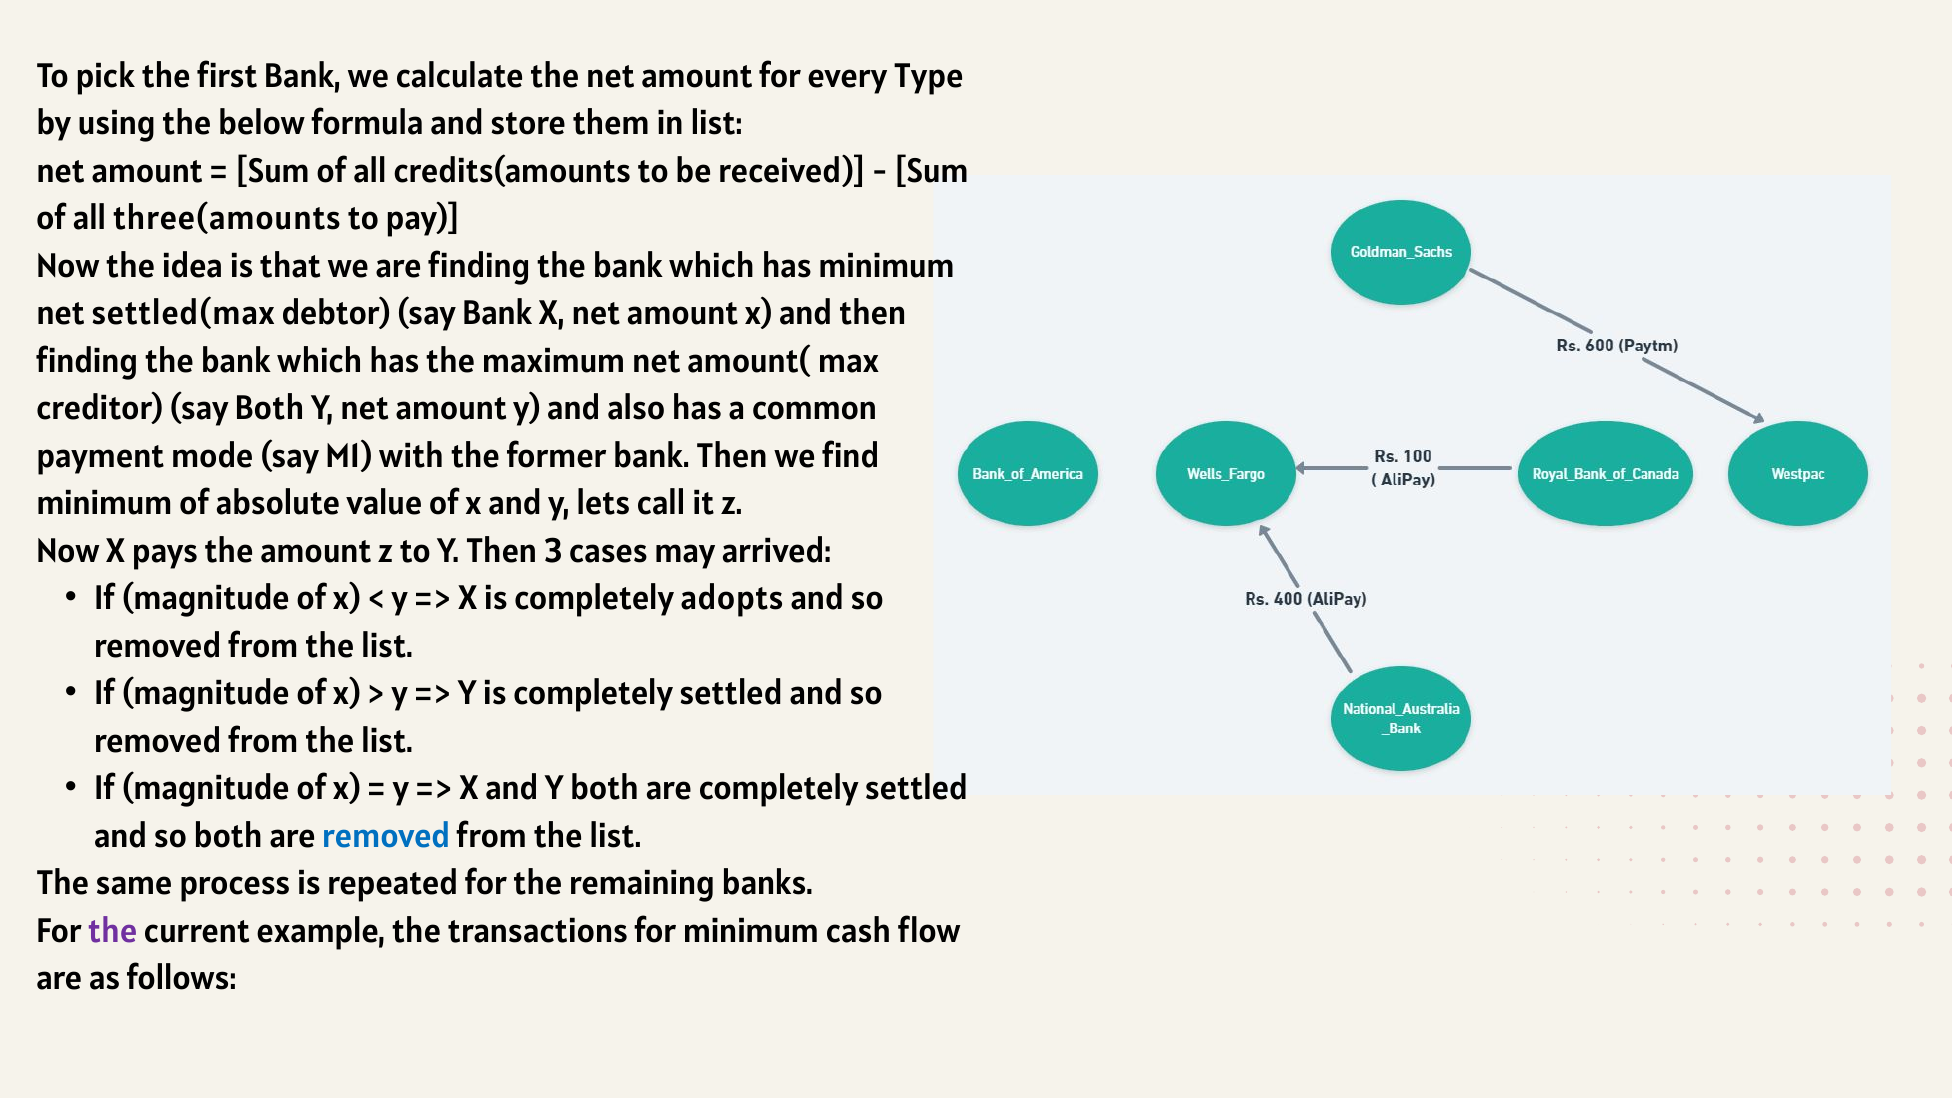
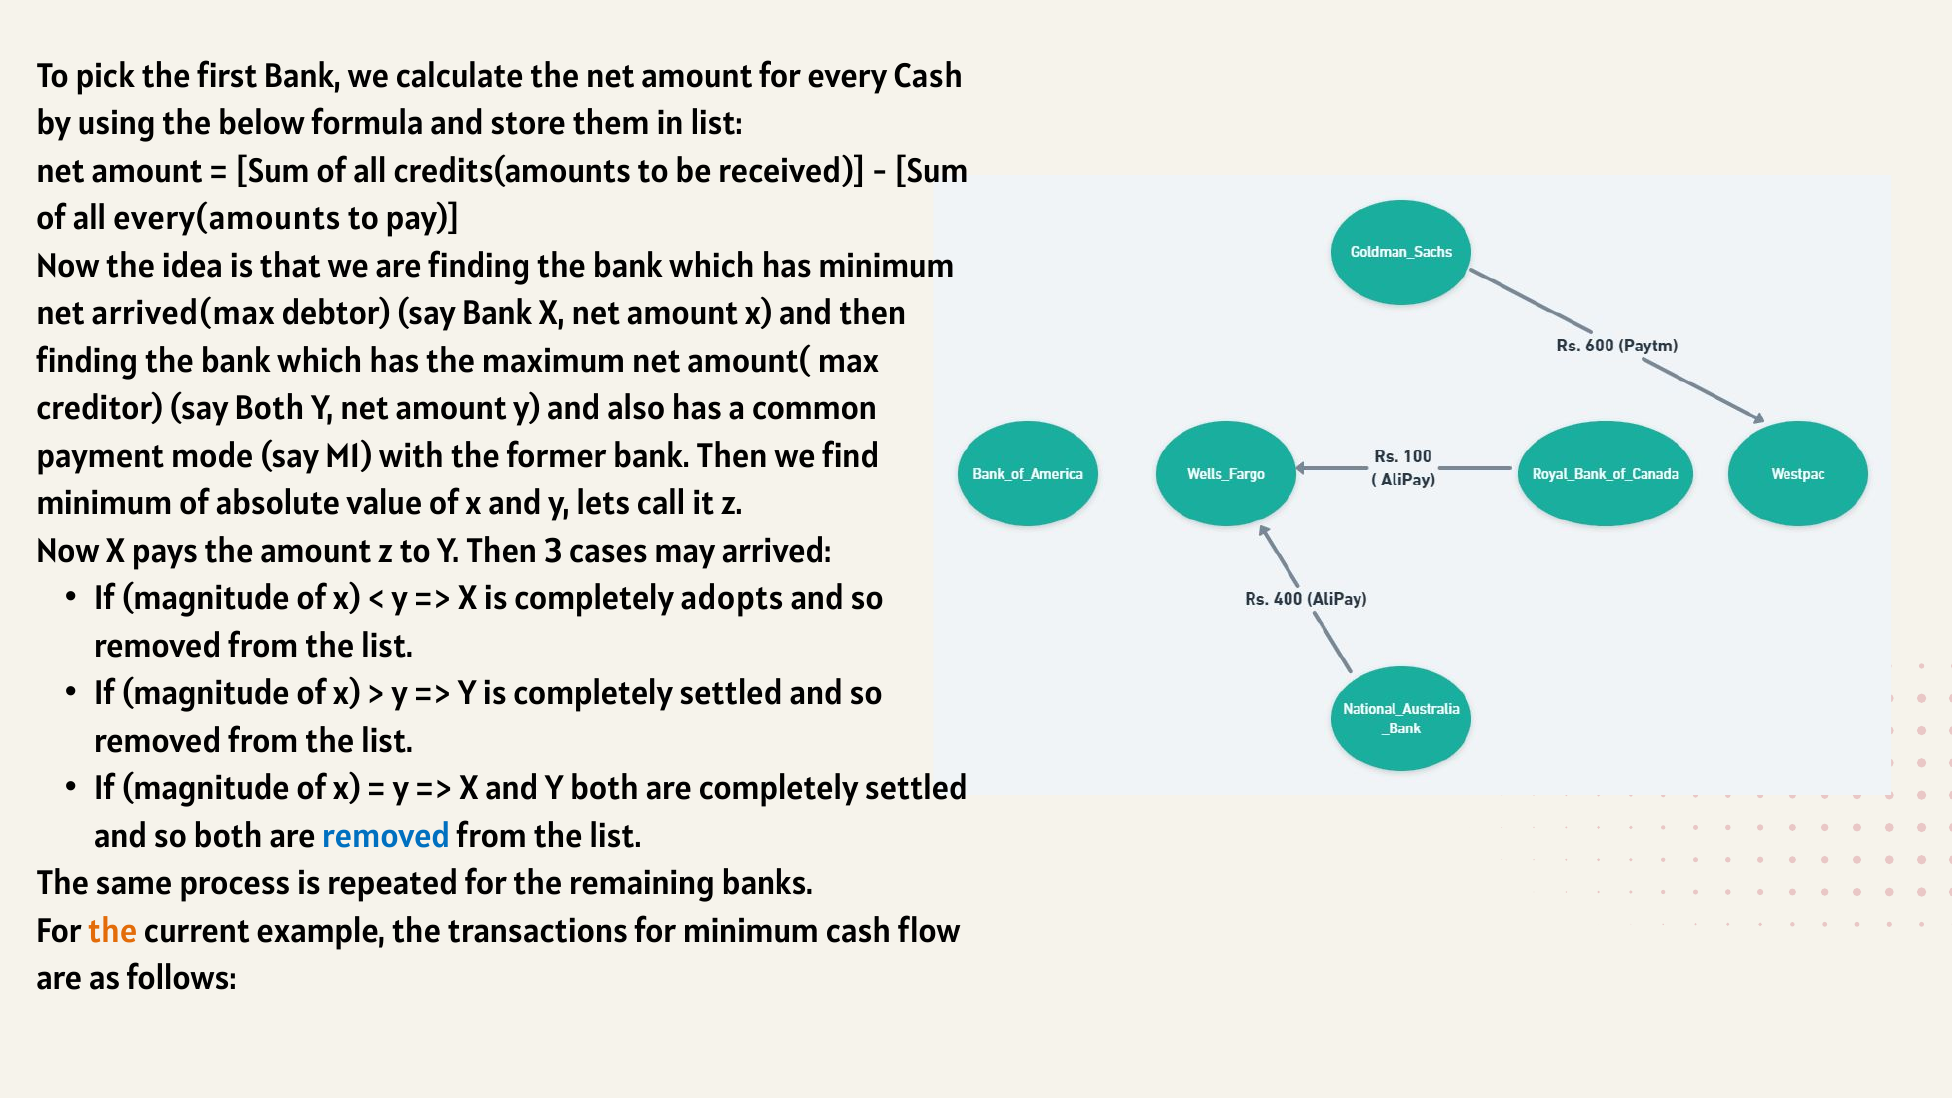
every Type: Type -> Cash (928, 76)
three(amounts: three(amounts -> every(amounts (227, 218)
settled(max: settled(max -> arrived(max (183, 313)
the colour: purple -> orange (113, 931)
